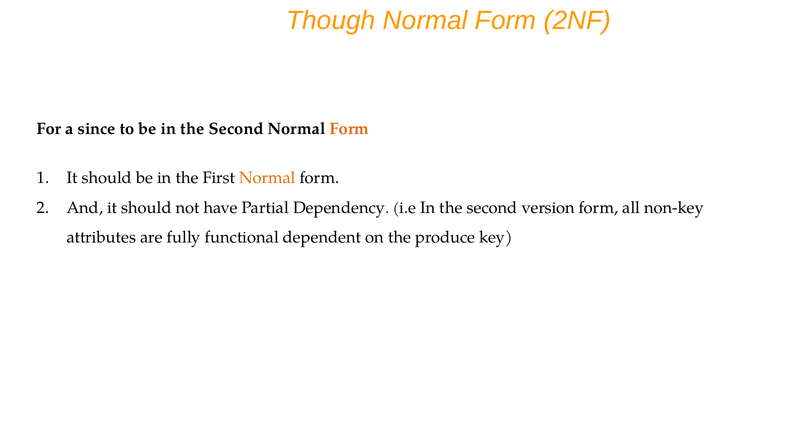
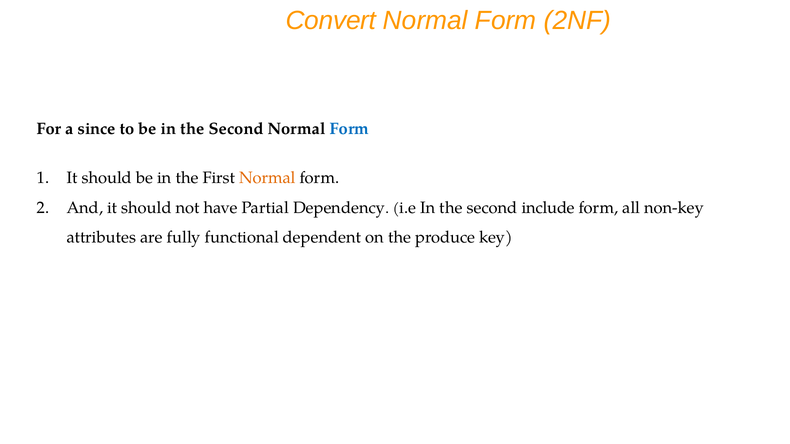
Though: Though -> Convert (331, 21)
Form colour: orange -> blue (349, 129)
version: version -> include (548, 208)
